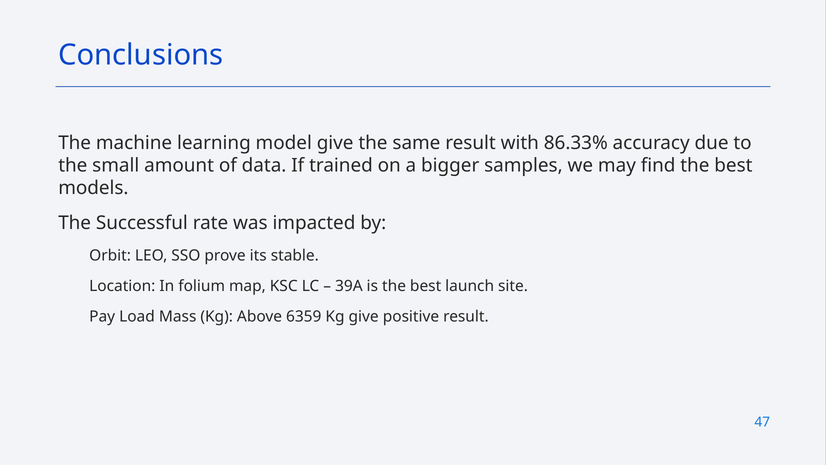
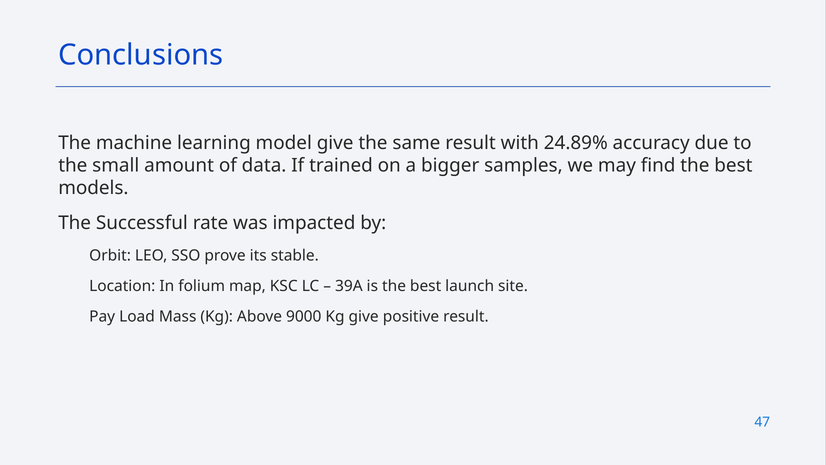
86.33%: 86.33% -> 24.89% (576, 143)
6359: 6359 -> 9000 (304, 317)
